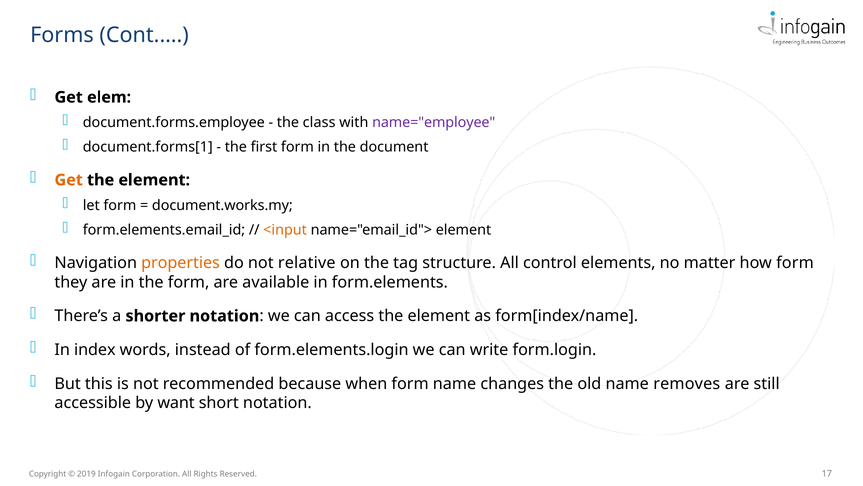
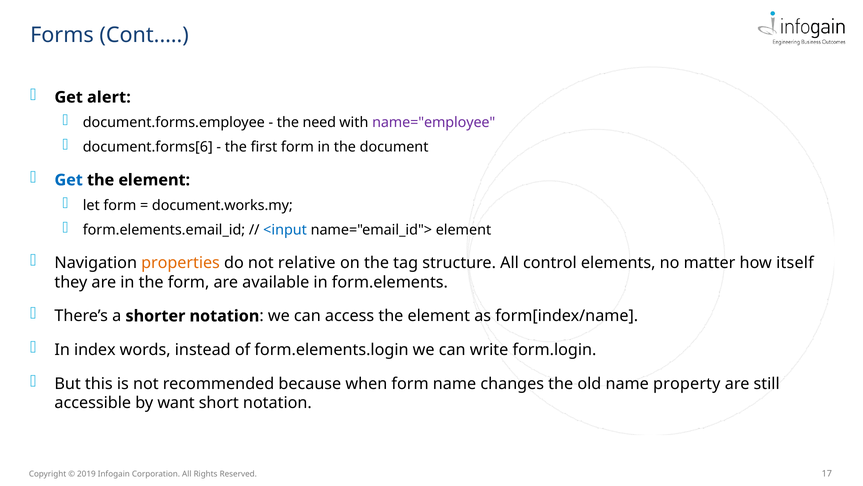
elem: elem -> alert (109, 97)
class: class -> need (319, 123)
document.forms[1: document.forms[1 -> document.forms[6 (148, 147)
Get colour: orange -> blue (69, 180)
<input colour: orange -> blue (285, 230)
how form: form -> itself (795, 263)
removes: removes -> property (687, 383)
